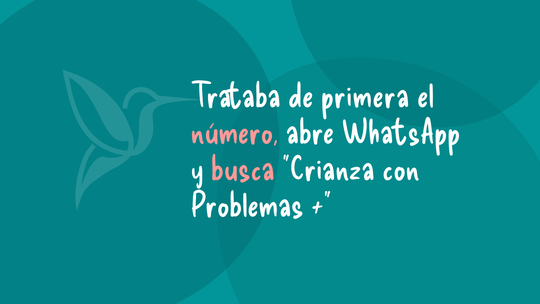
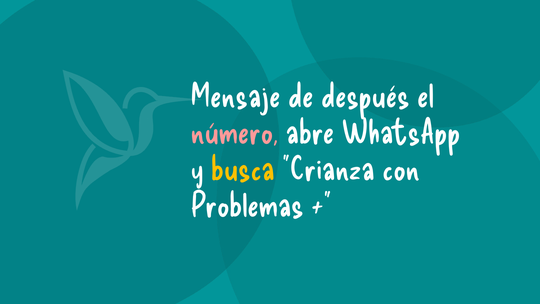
Trataba: Trataba -> Mensaje (236, 96)
primera: primera -> después (365, 96)
busca colour: pink -> yellow (243, 169)
